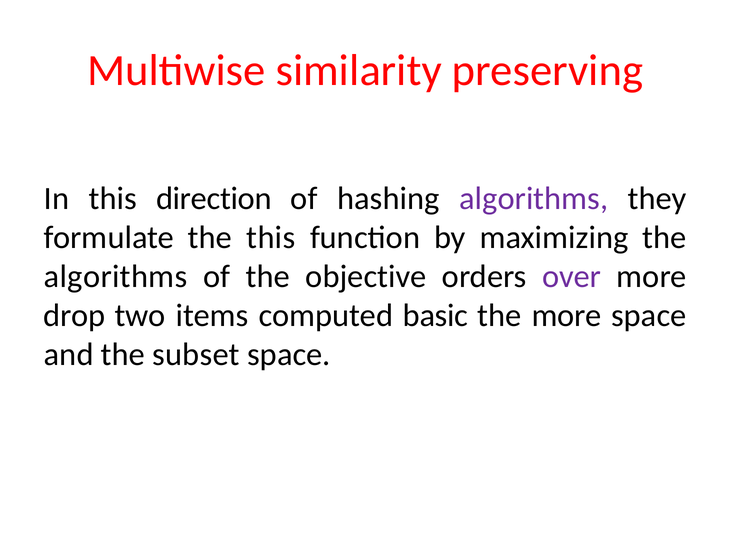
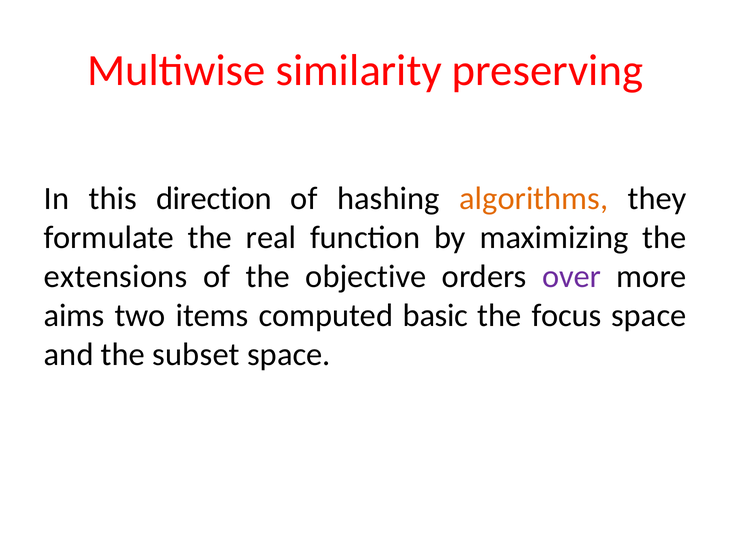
algorithms colour: purple -> orange (534, 199)
the this: this -> real (271, 238)
algorithms: algorithms -> extensions (116, 277)
drop: drop -> aims (74, 316)
the more: more -> focus (566, 316)
